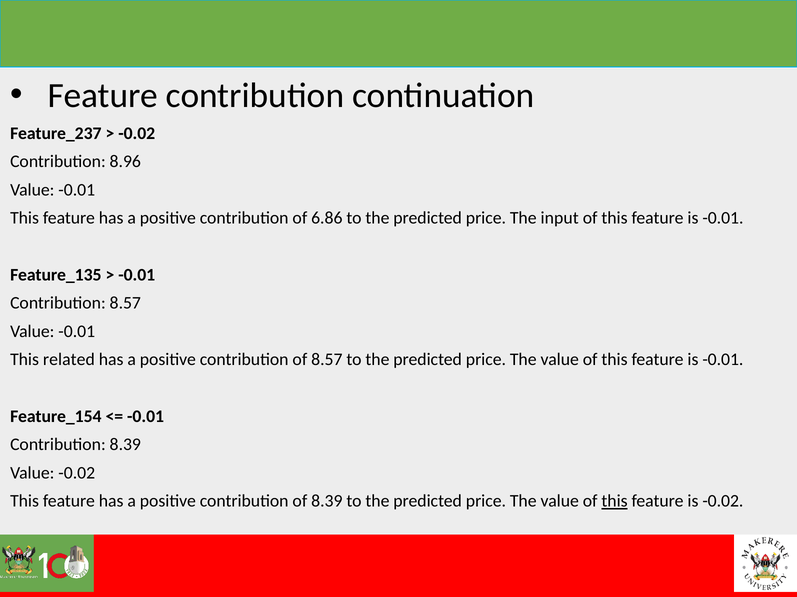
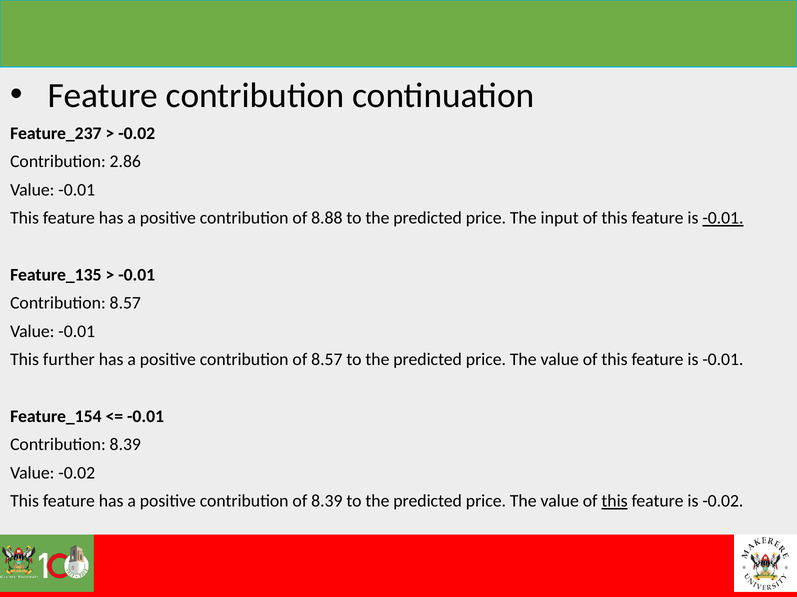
8.96: 8.96 -> 2.86 (125, 162)
6.86: 6.86 -> 8.88 (327, 218)
-0.01 underline: none -> present (723, 218)
related: related -> further (69, 360)
